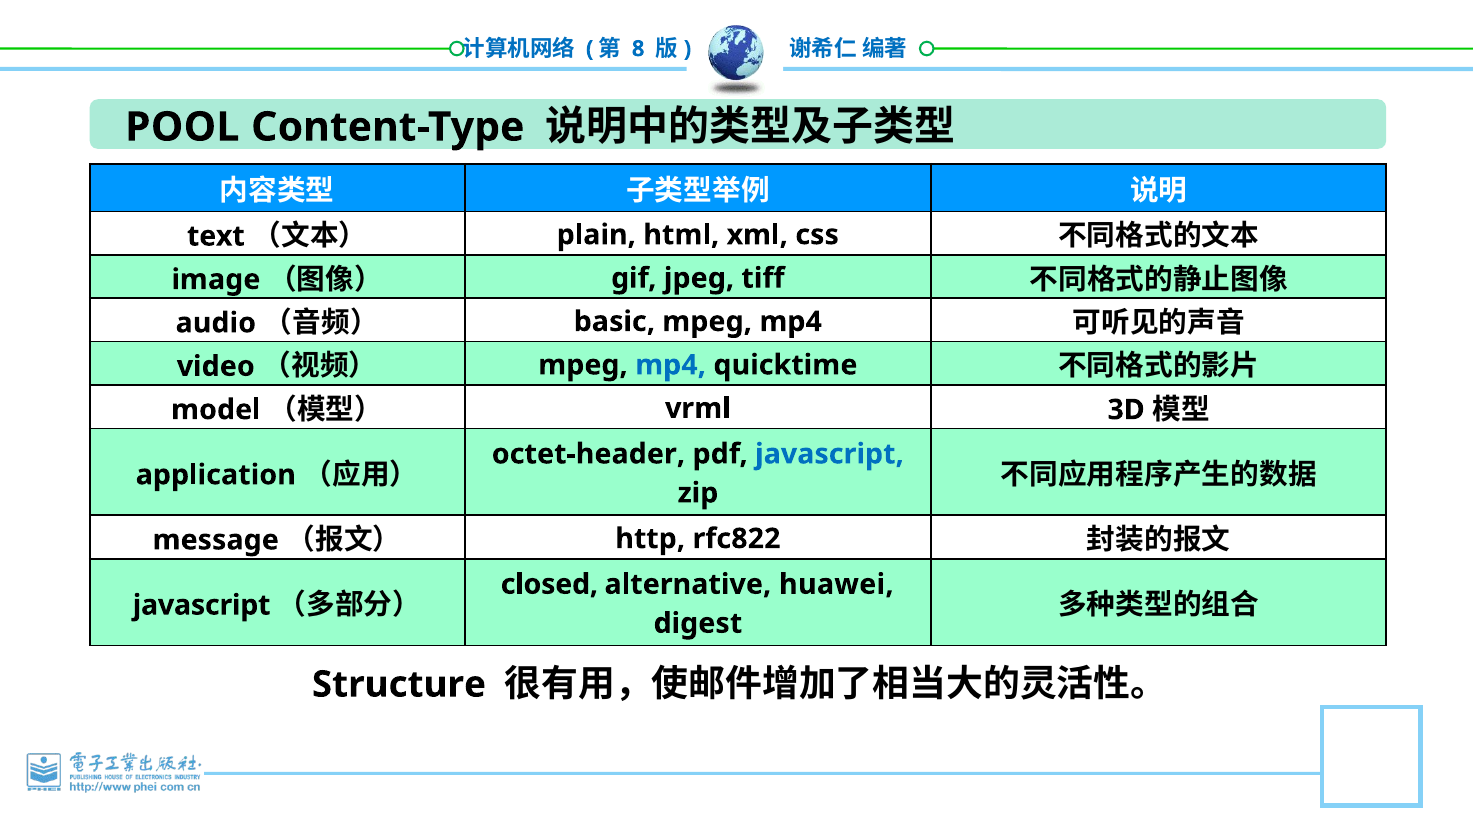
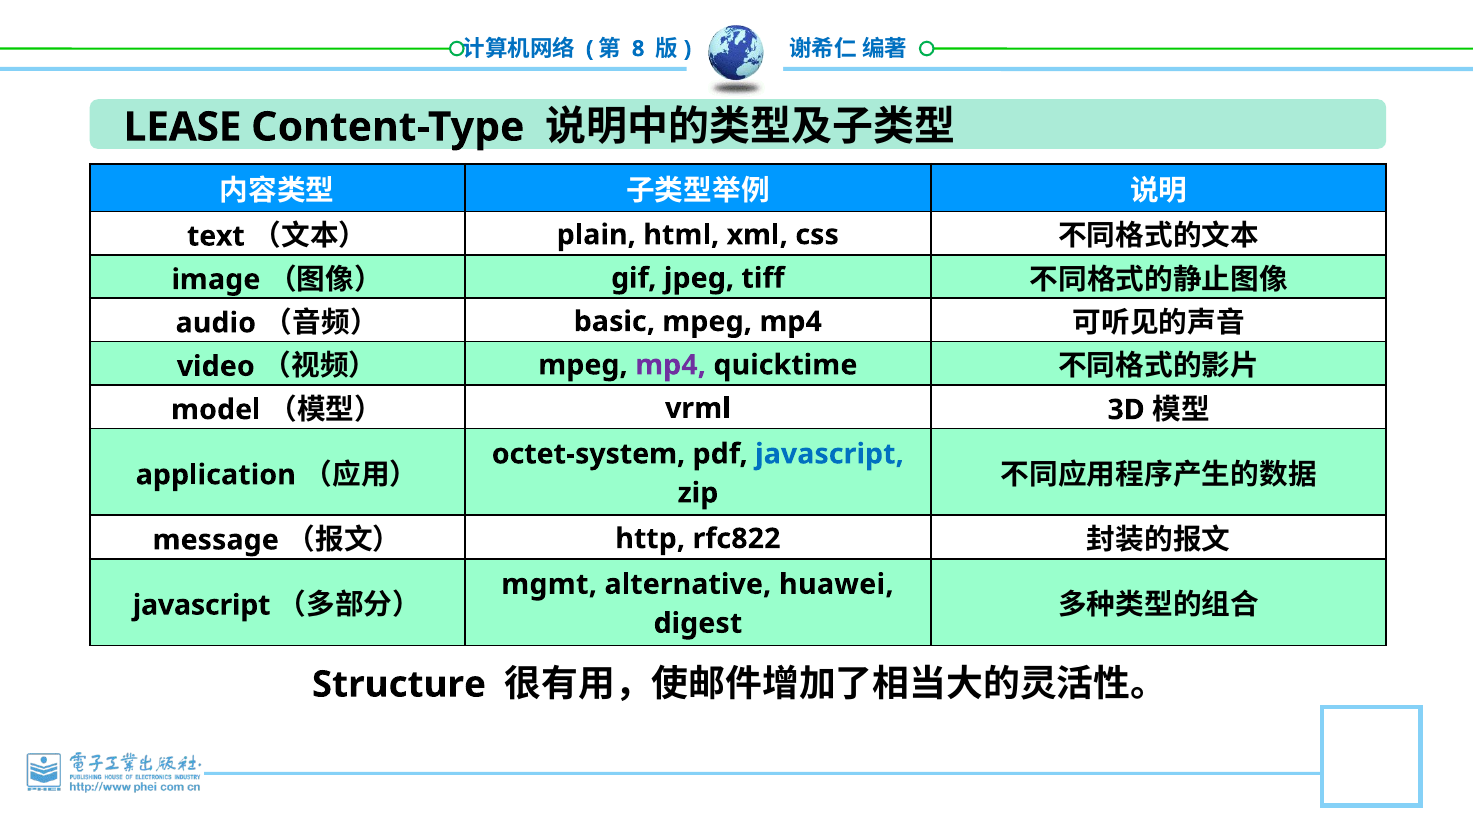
POOL: POOL -> LEASE (183, 127)
mp4 colour: blue -> purple (671, 365)
octet-header: octet-header -> octet-system (588, 454)
closed: closed -> mgmt (549, 585)
